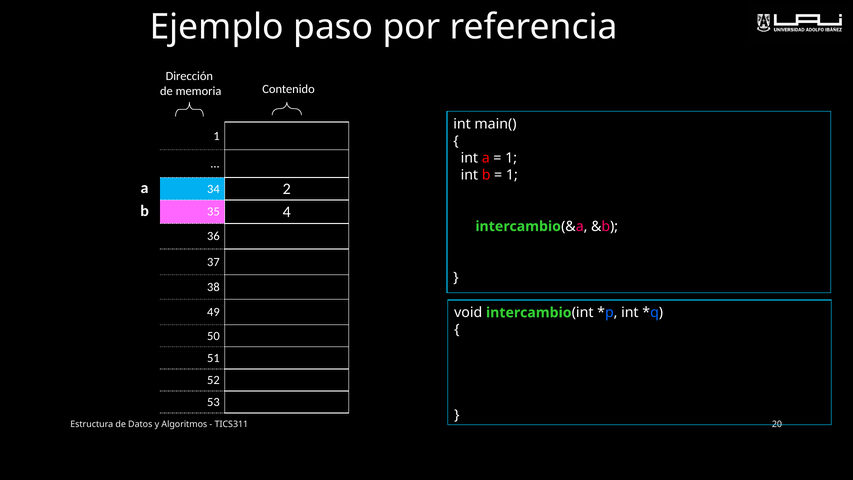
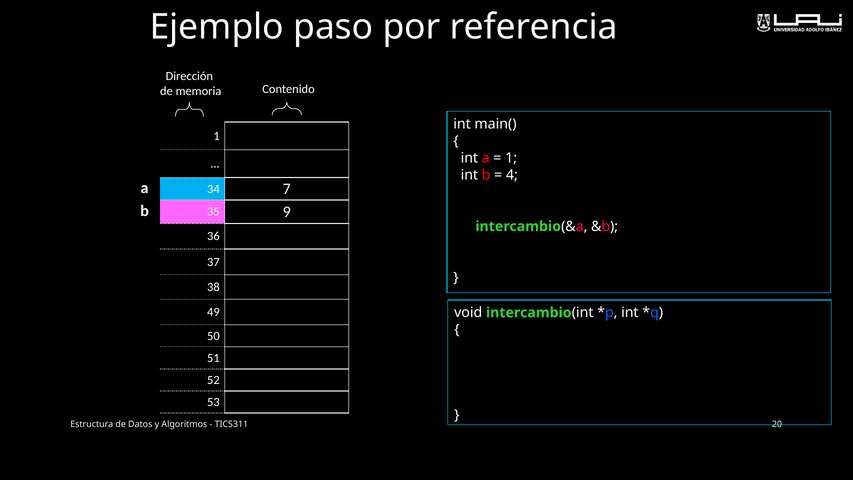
1: 1 -> 4 (512, 175)
2: 2 -> 7 (287, 189)
4: 4 -> 9 (287, 212)
